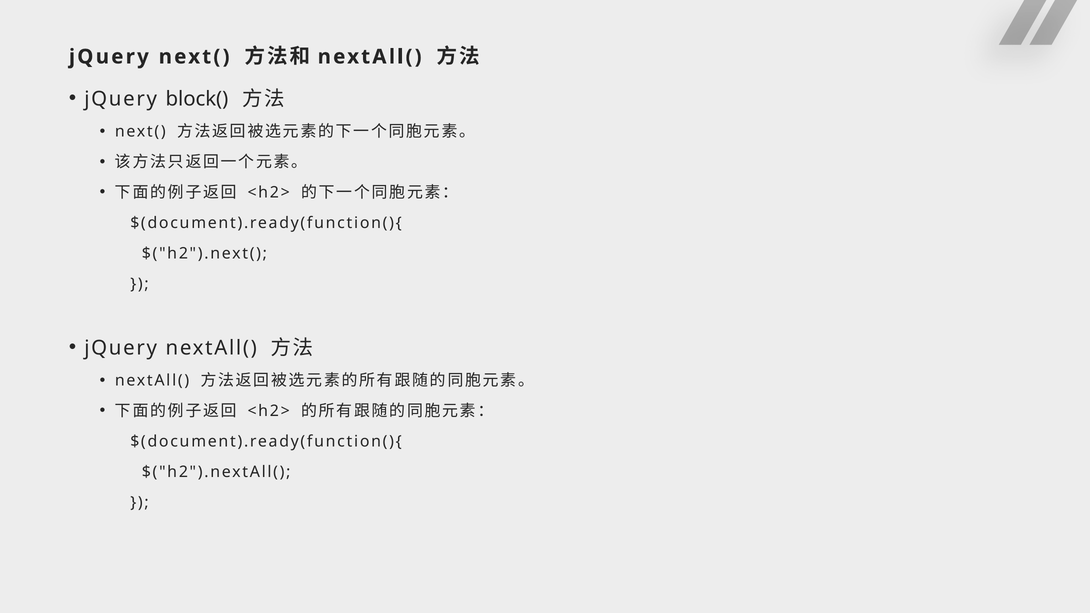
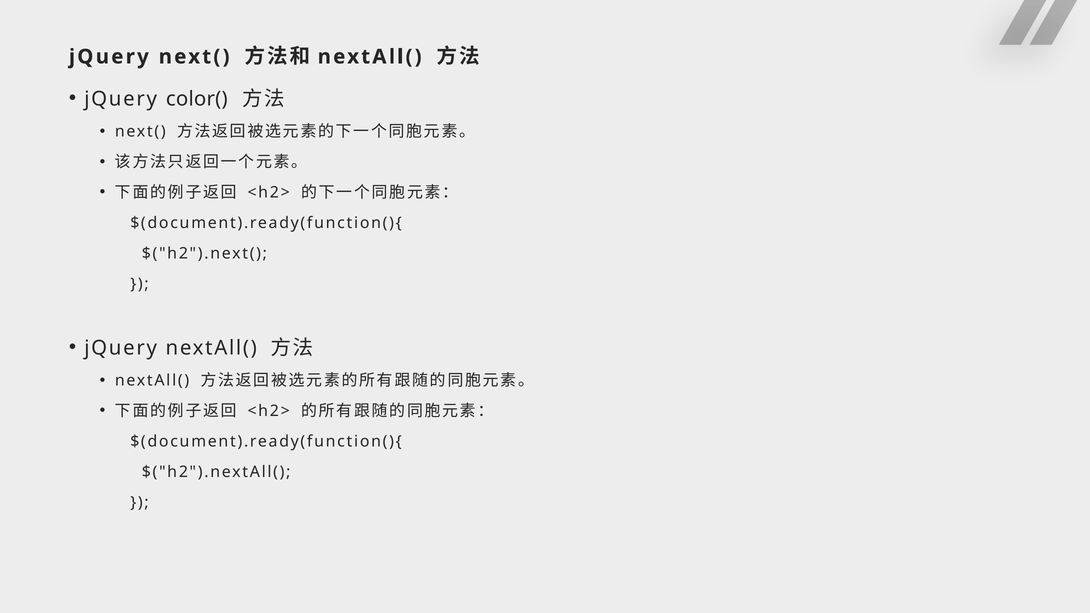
block(: block( -> color( (197, 99)
